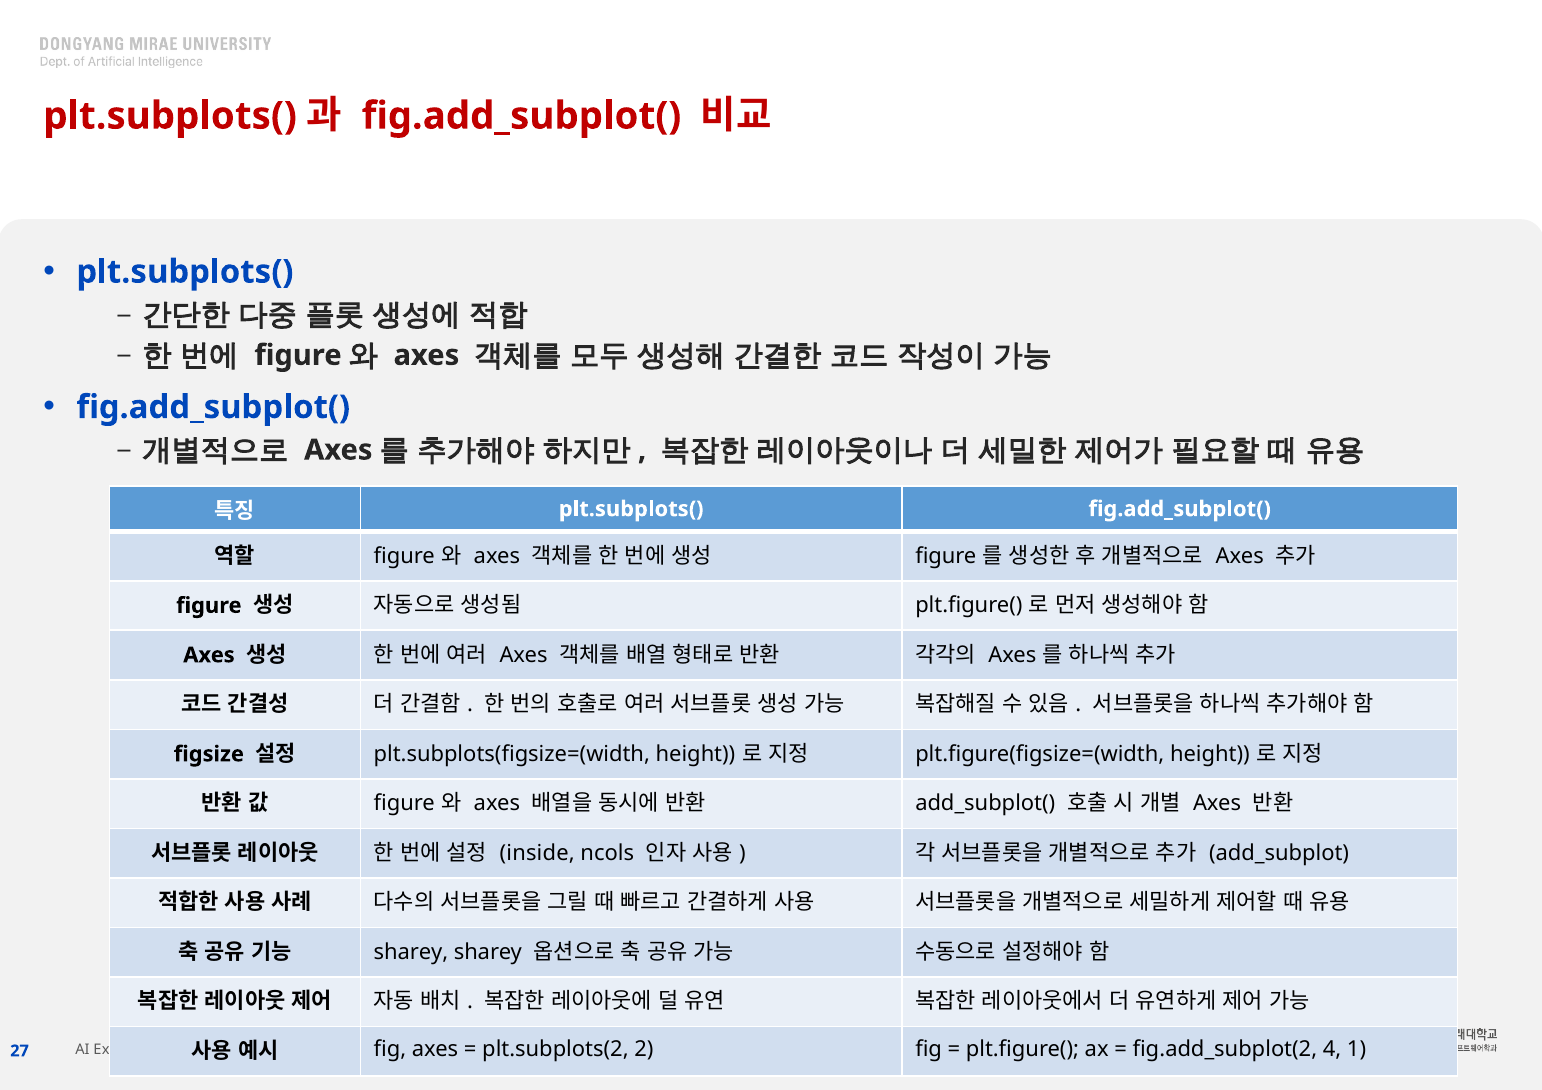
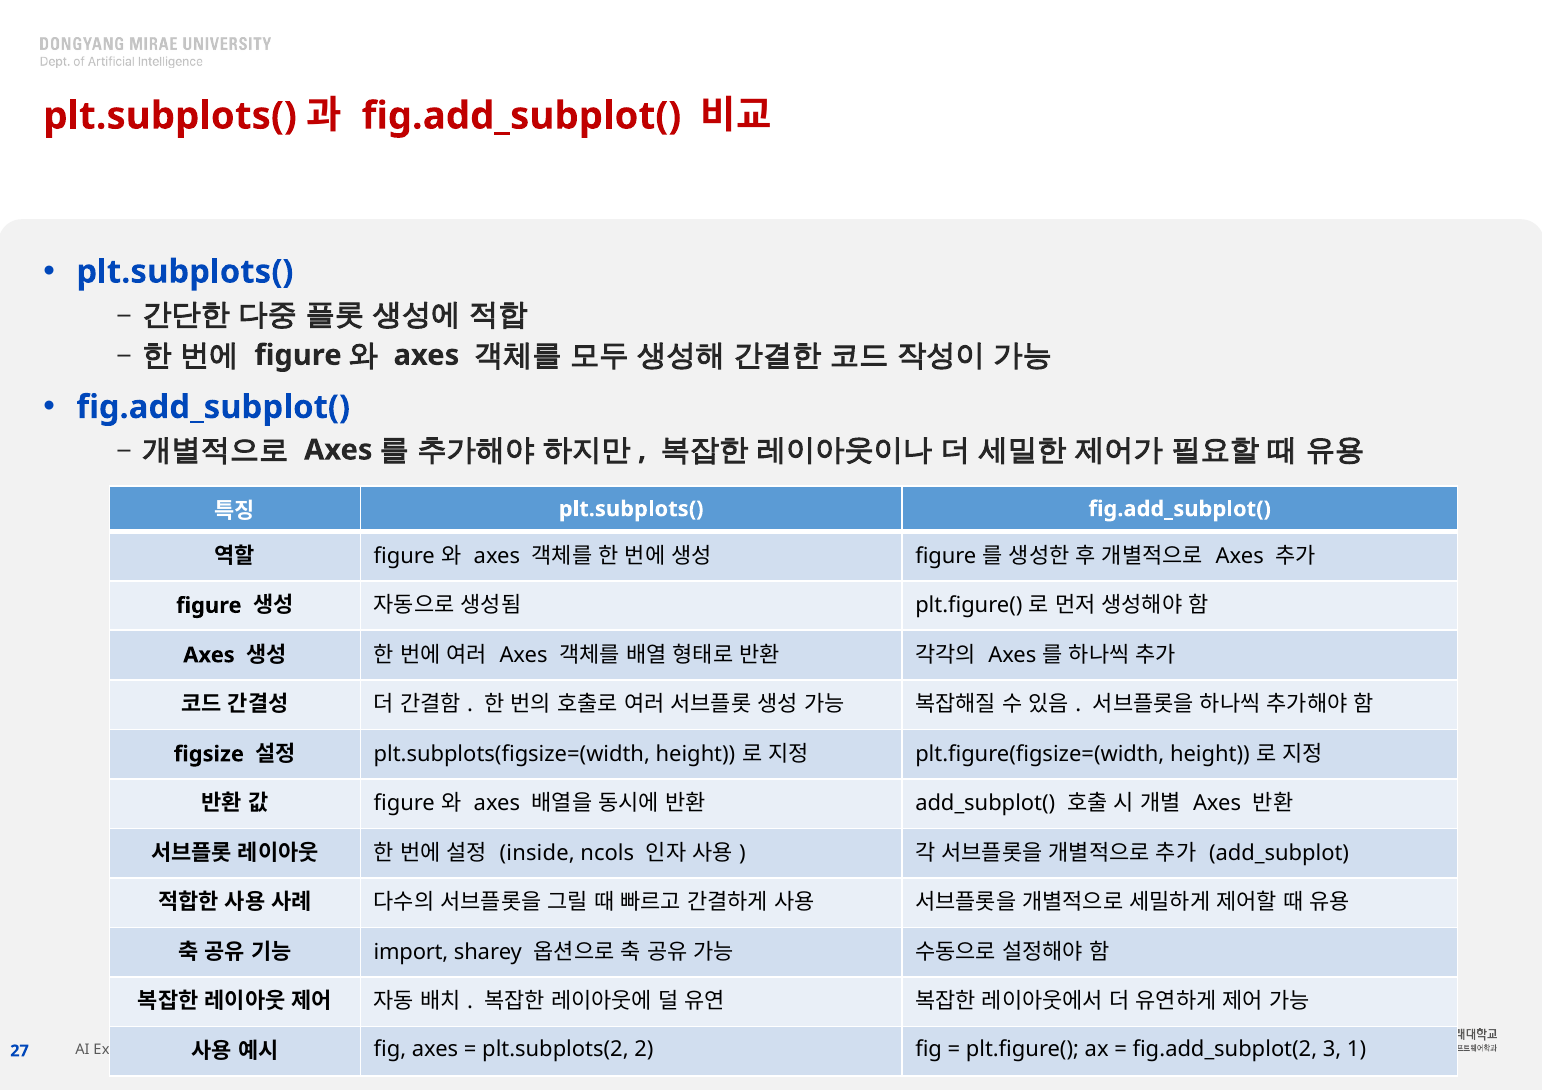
sharey: sharey -> import (411, 952)
4: 4 -> 3 (1332, 1050)
